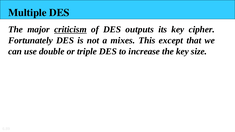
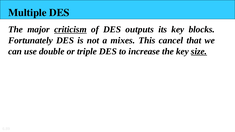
cipher: cipher -> blocks (202, 29)
except: except -> cancel (171, 40)
size underline: none -> present (199, 51)
